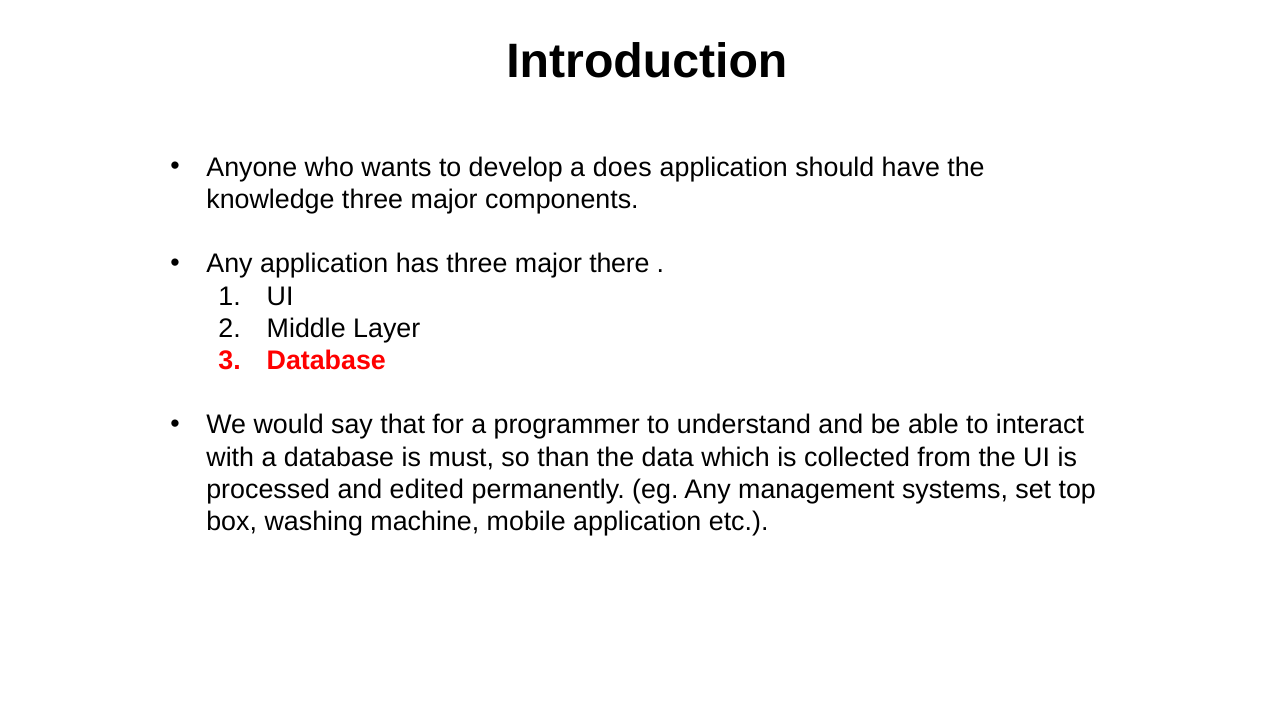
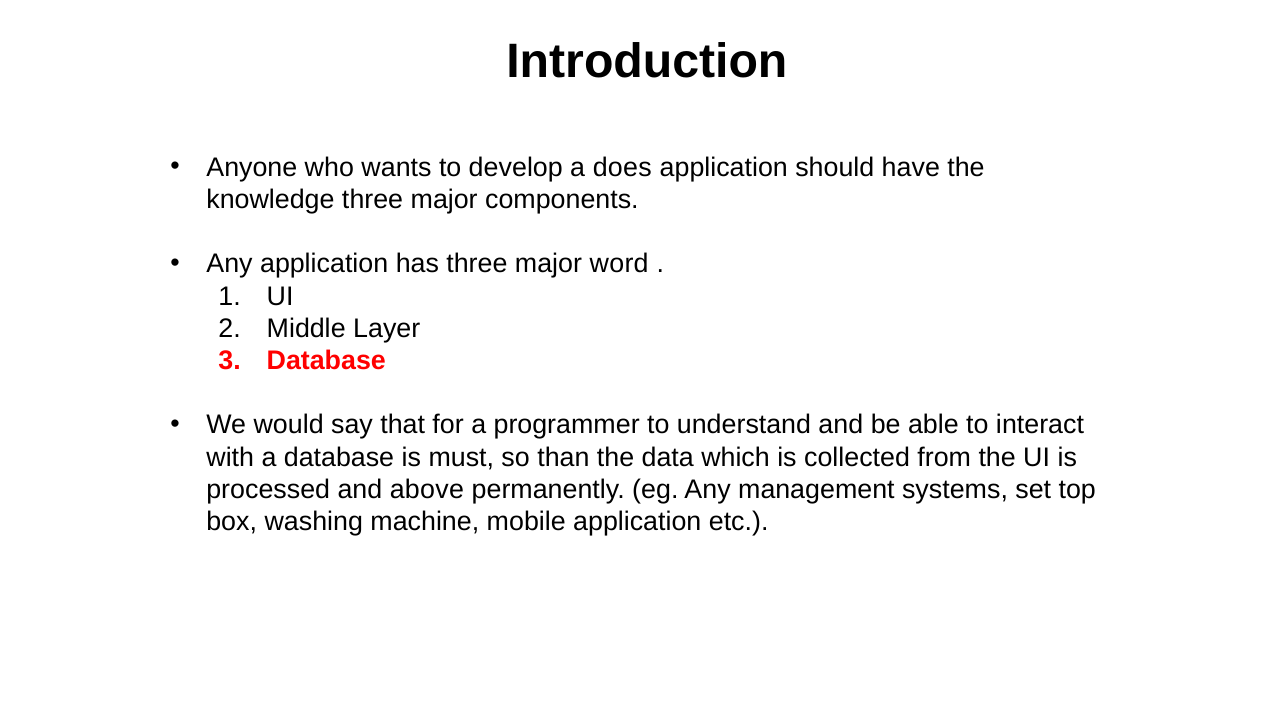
there: there -> word (619, 264)
edited: edited -> above (427, 489)
